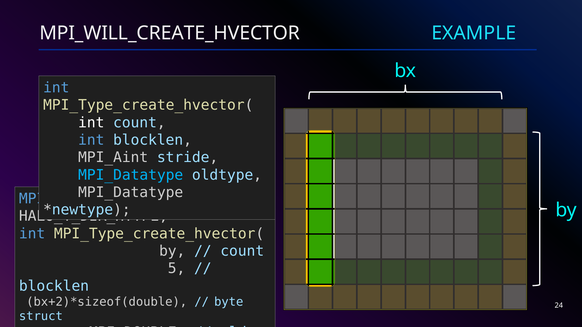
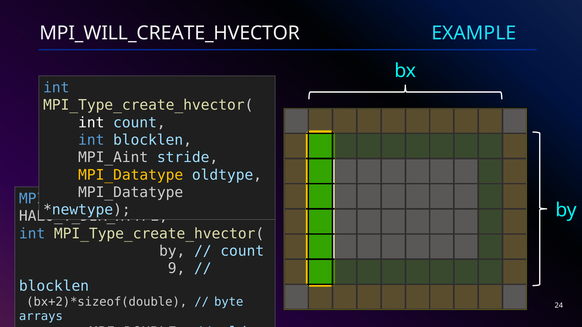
MPI_Datatype colour: light blue -> yellow (131, 175)
5: 5 -> 9 (177, 269)
struct: struct -> arrays (41, 317)
